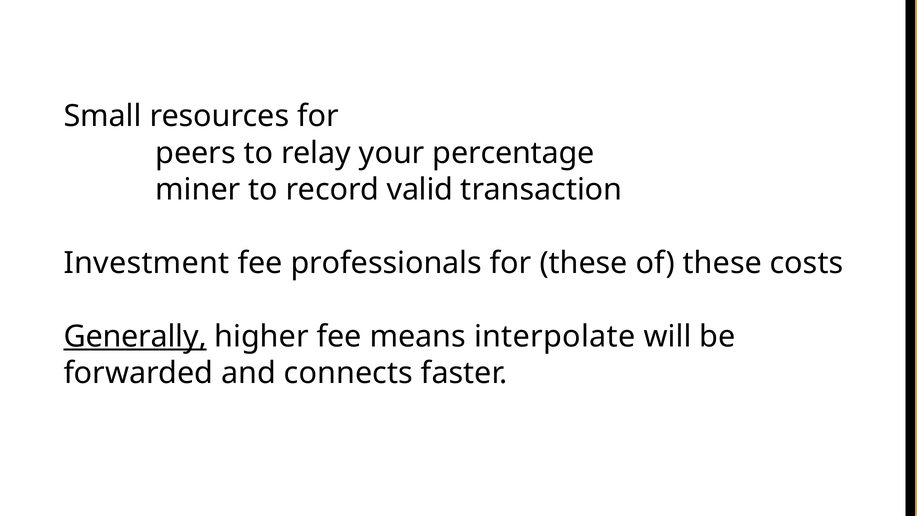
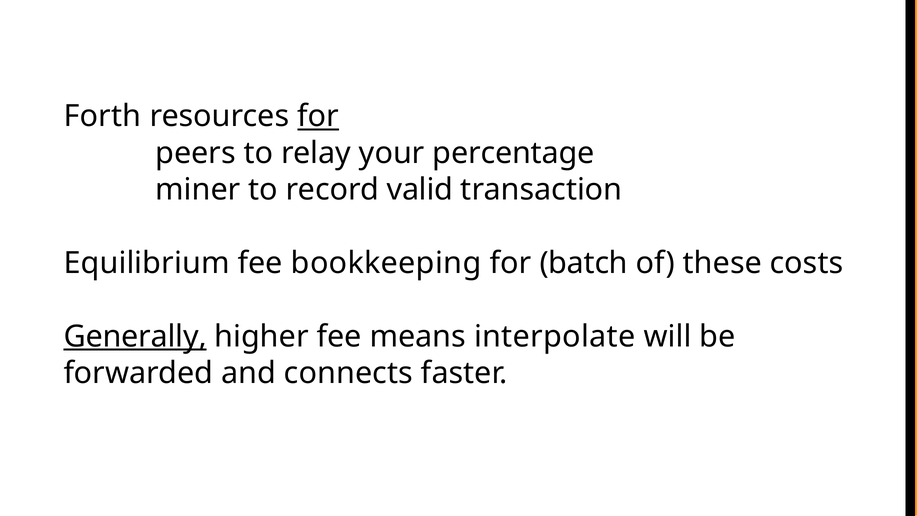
Small: Small -> Forth (102, 116)
for underline: none -> present (318, 116)
Investment: Investment -> Equilibrium (147, 263)
professionals: professionals -> bookkeeping (386, 263)
for these: these -> batch (584, 263)
